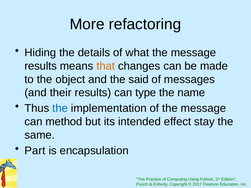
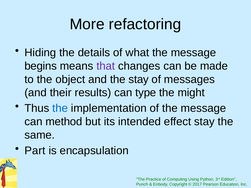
results: results -> begins (41, 66)
that colour: orange -> purple (106, 66)
the said: said -> stay (139, 79)
name: name -> might (191, 93)
